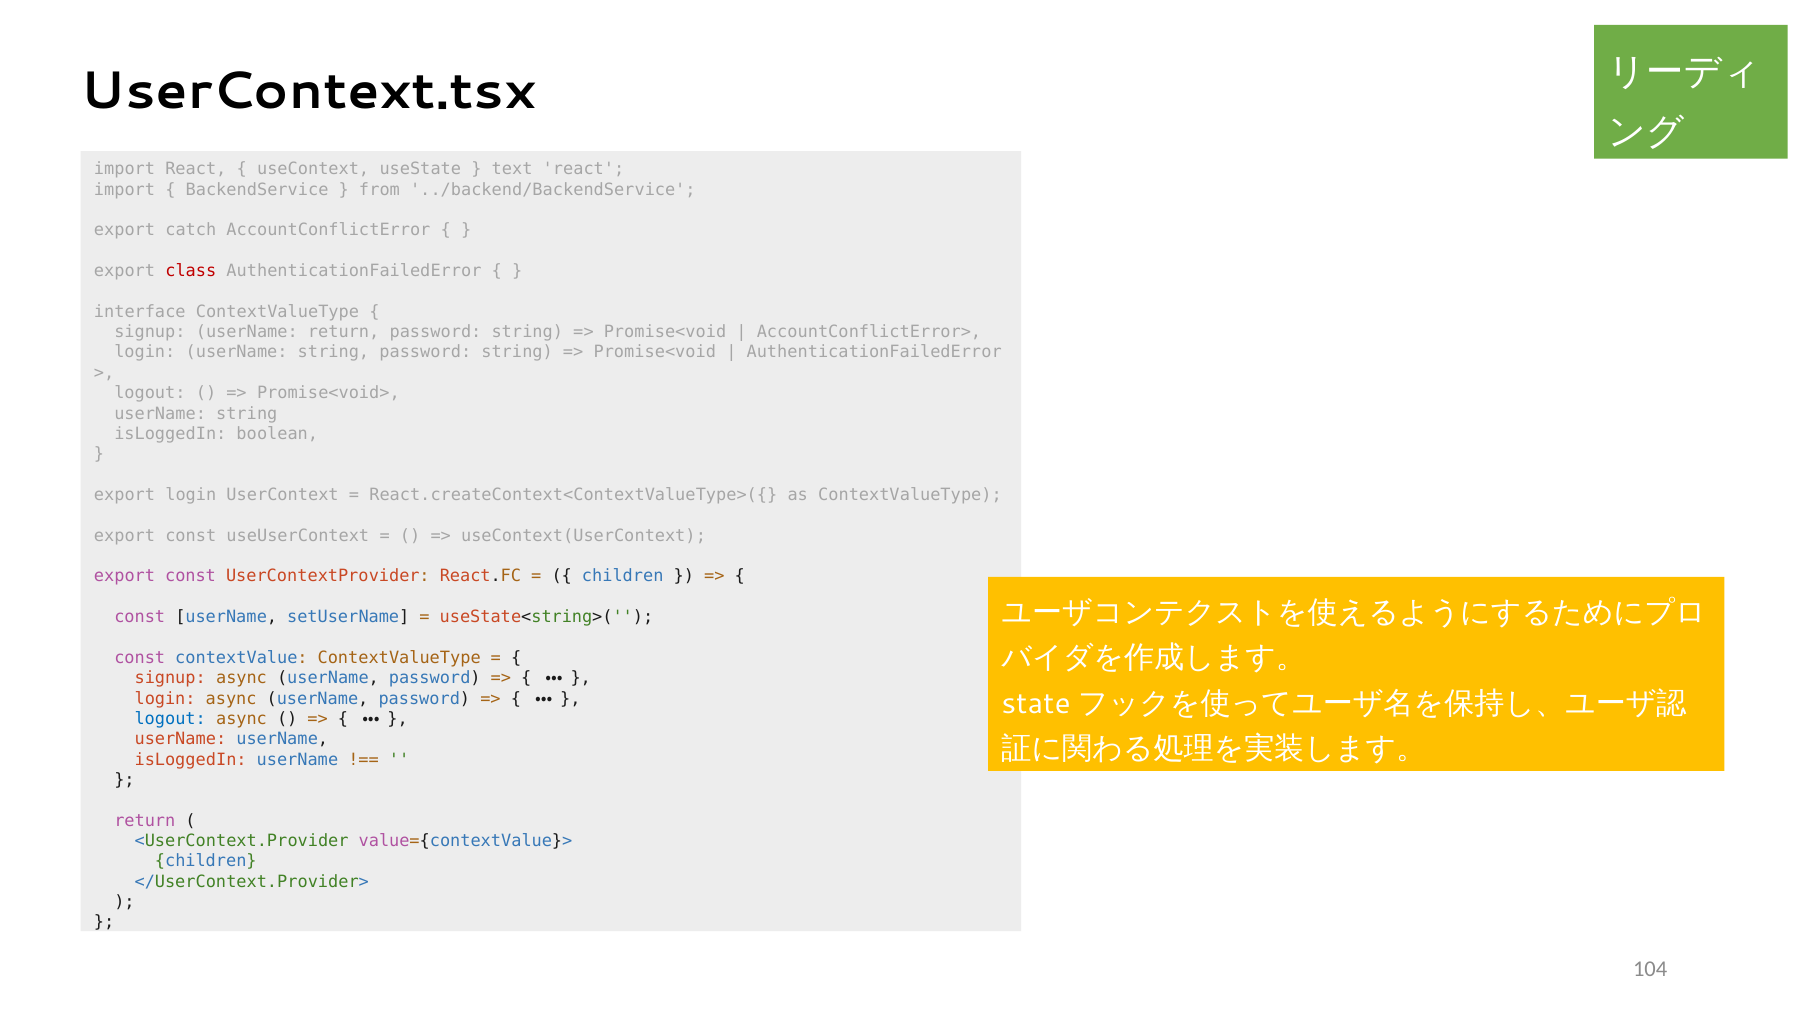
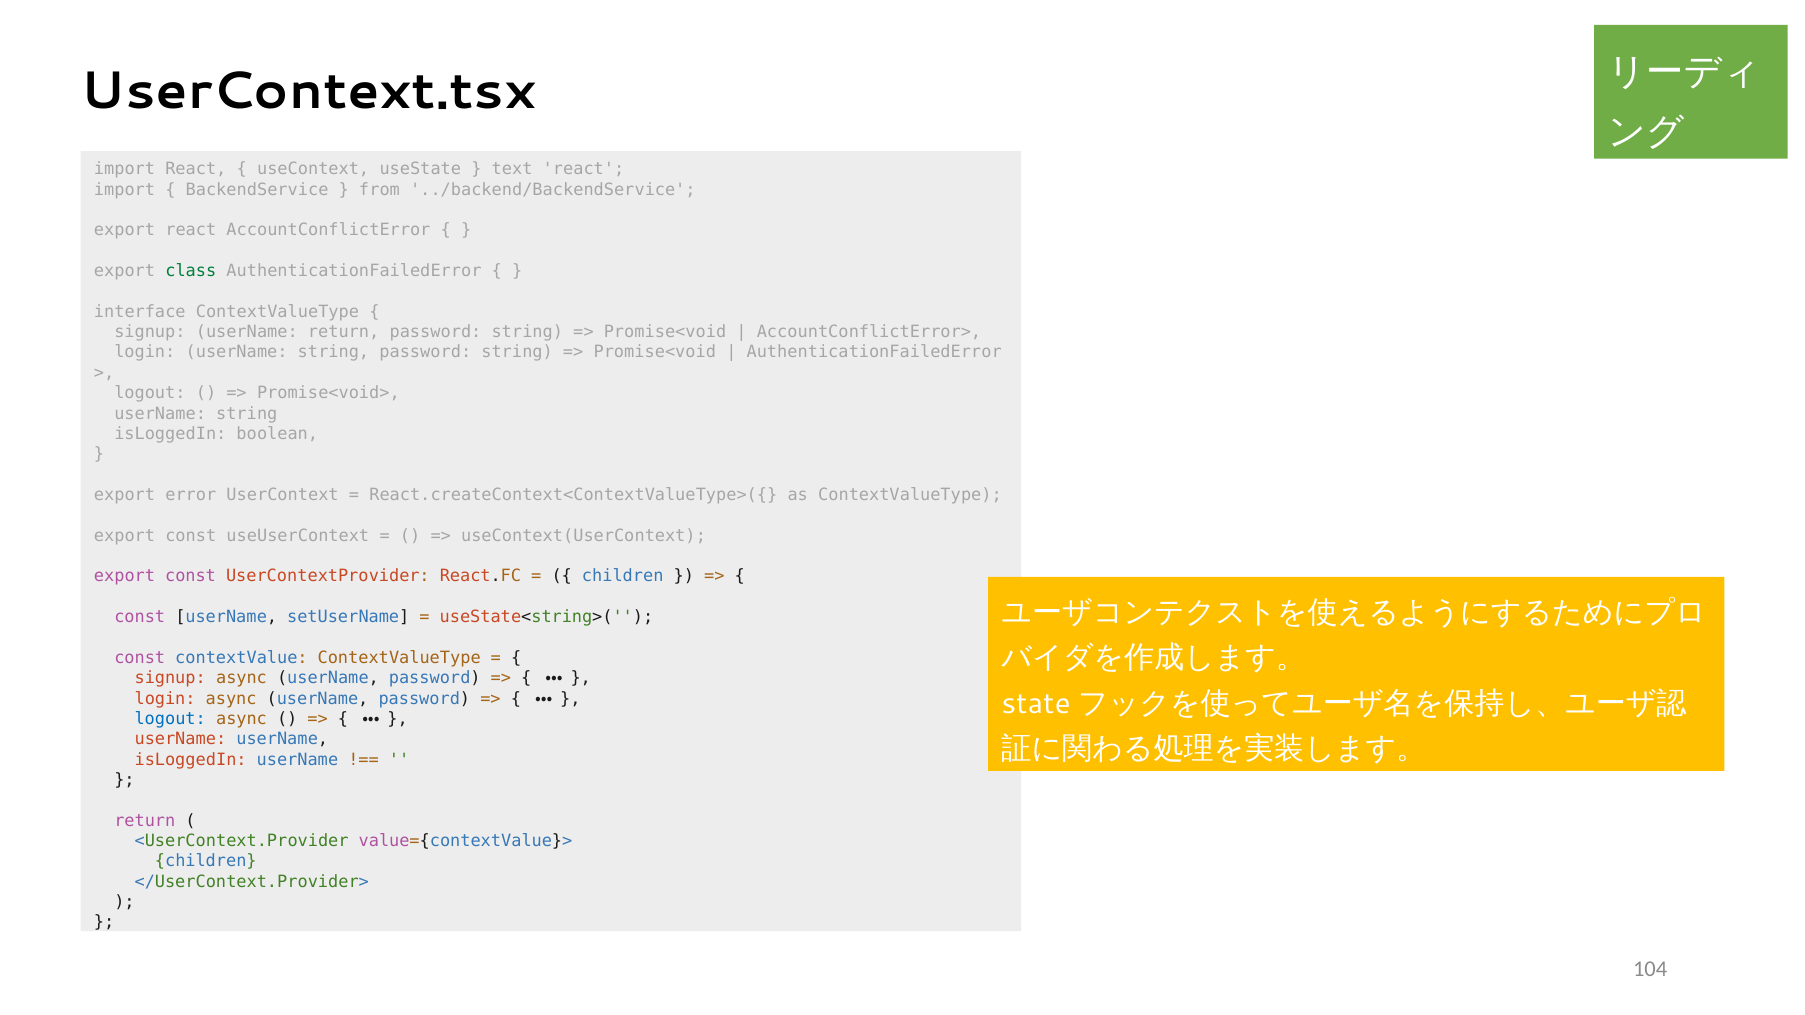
export catch: catch -> react (191, 230)
class colour: red -> green (191, 271)
export login: login -> error (191, 495)
